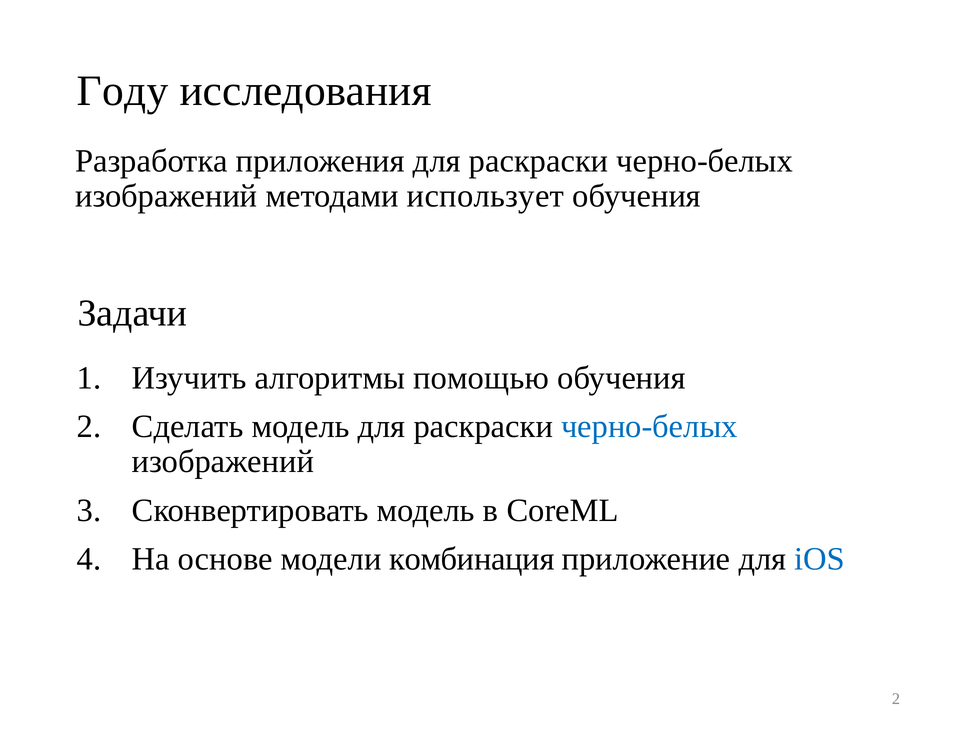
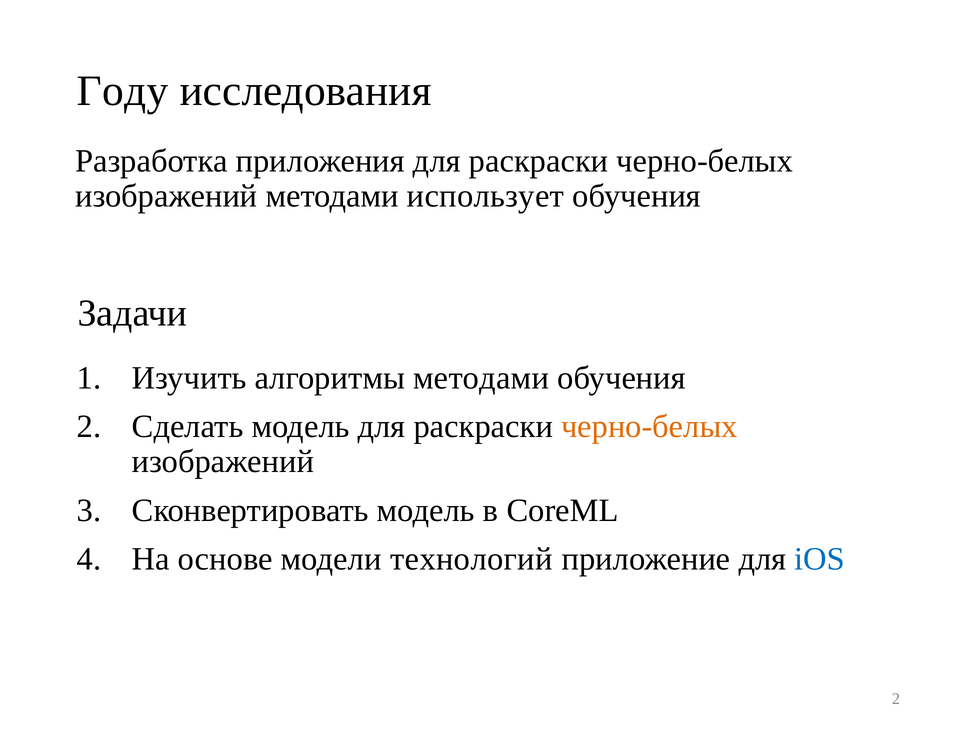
алгоритмы помощью: помощью -> методами (481, 378)
черно-белых colour: blue -> orange (649, 427)
комбинация: комбинация -> технологий (471, 560)
